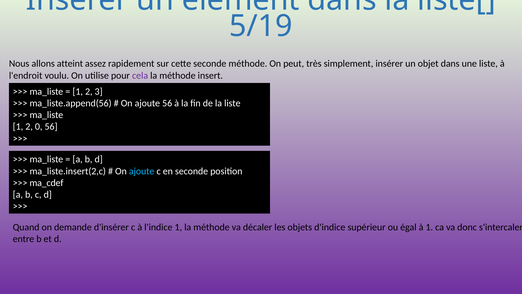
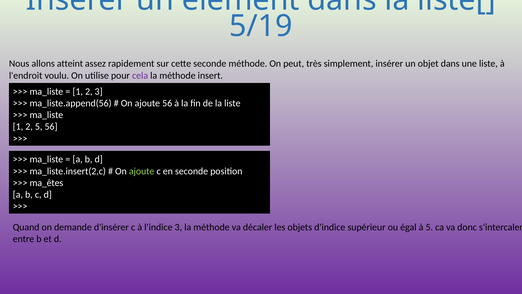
2 0: 0 -> 5 (39, 127)
ajoute colour: light blue -> light green (142, 171)
ma_cdef: ma_cdef -> ma_êtes (46, 183)
l'indice 1: 1 -> 3 (178, 227)
à 1: 1 -> 5 (429, 227)
